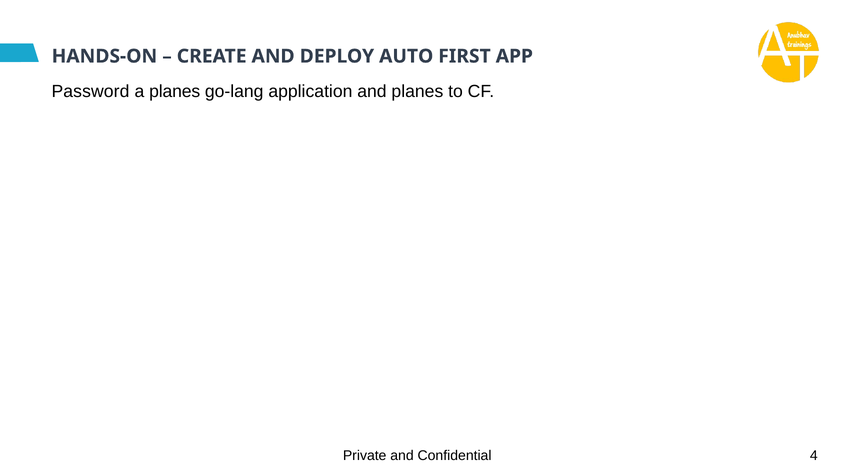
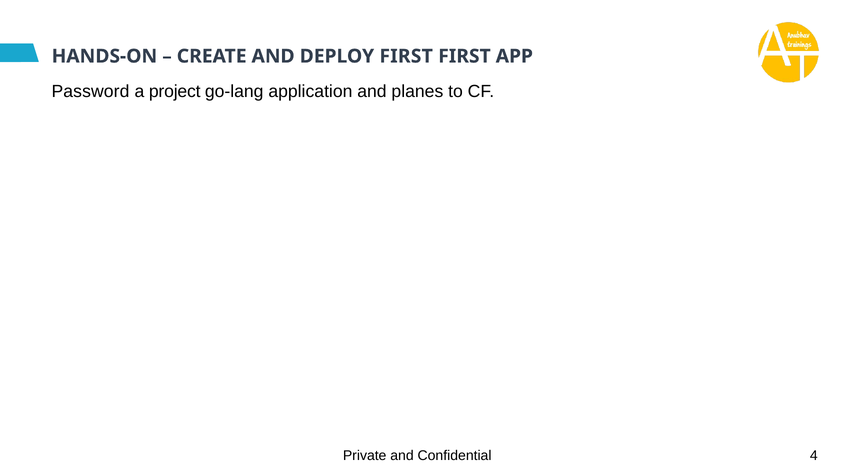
DEPLOY AUTO: AUTO -> FIRST (406, 56)
a planes: planes -> project (175, 91)
